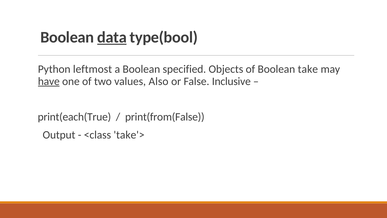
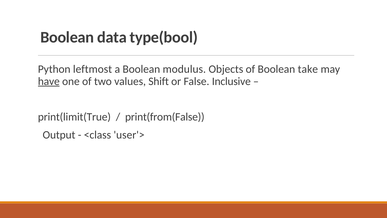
data underline: present -> none (112, 37)
specified: specified -> modulus (184, 69)
Also: Also -> Shift (159, 81)
print(each(True: print(each(True -> print(limit(True (74, 117)
take'>: take'> -> user'> (129, 135)
